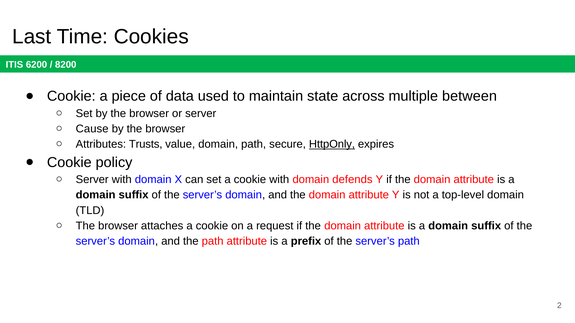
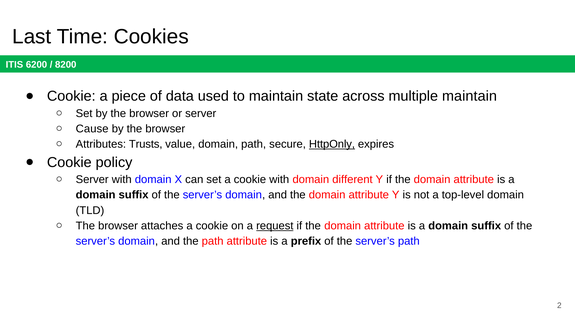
multiple between: between -> maintain (470, 96)
defends: defends -> different (352, 180)
request underline: none -> present (275, 226)
